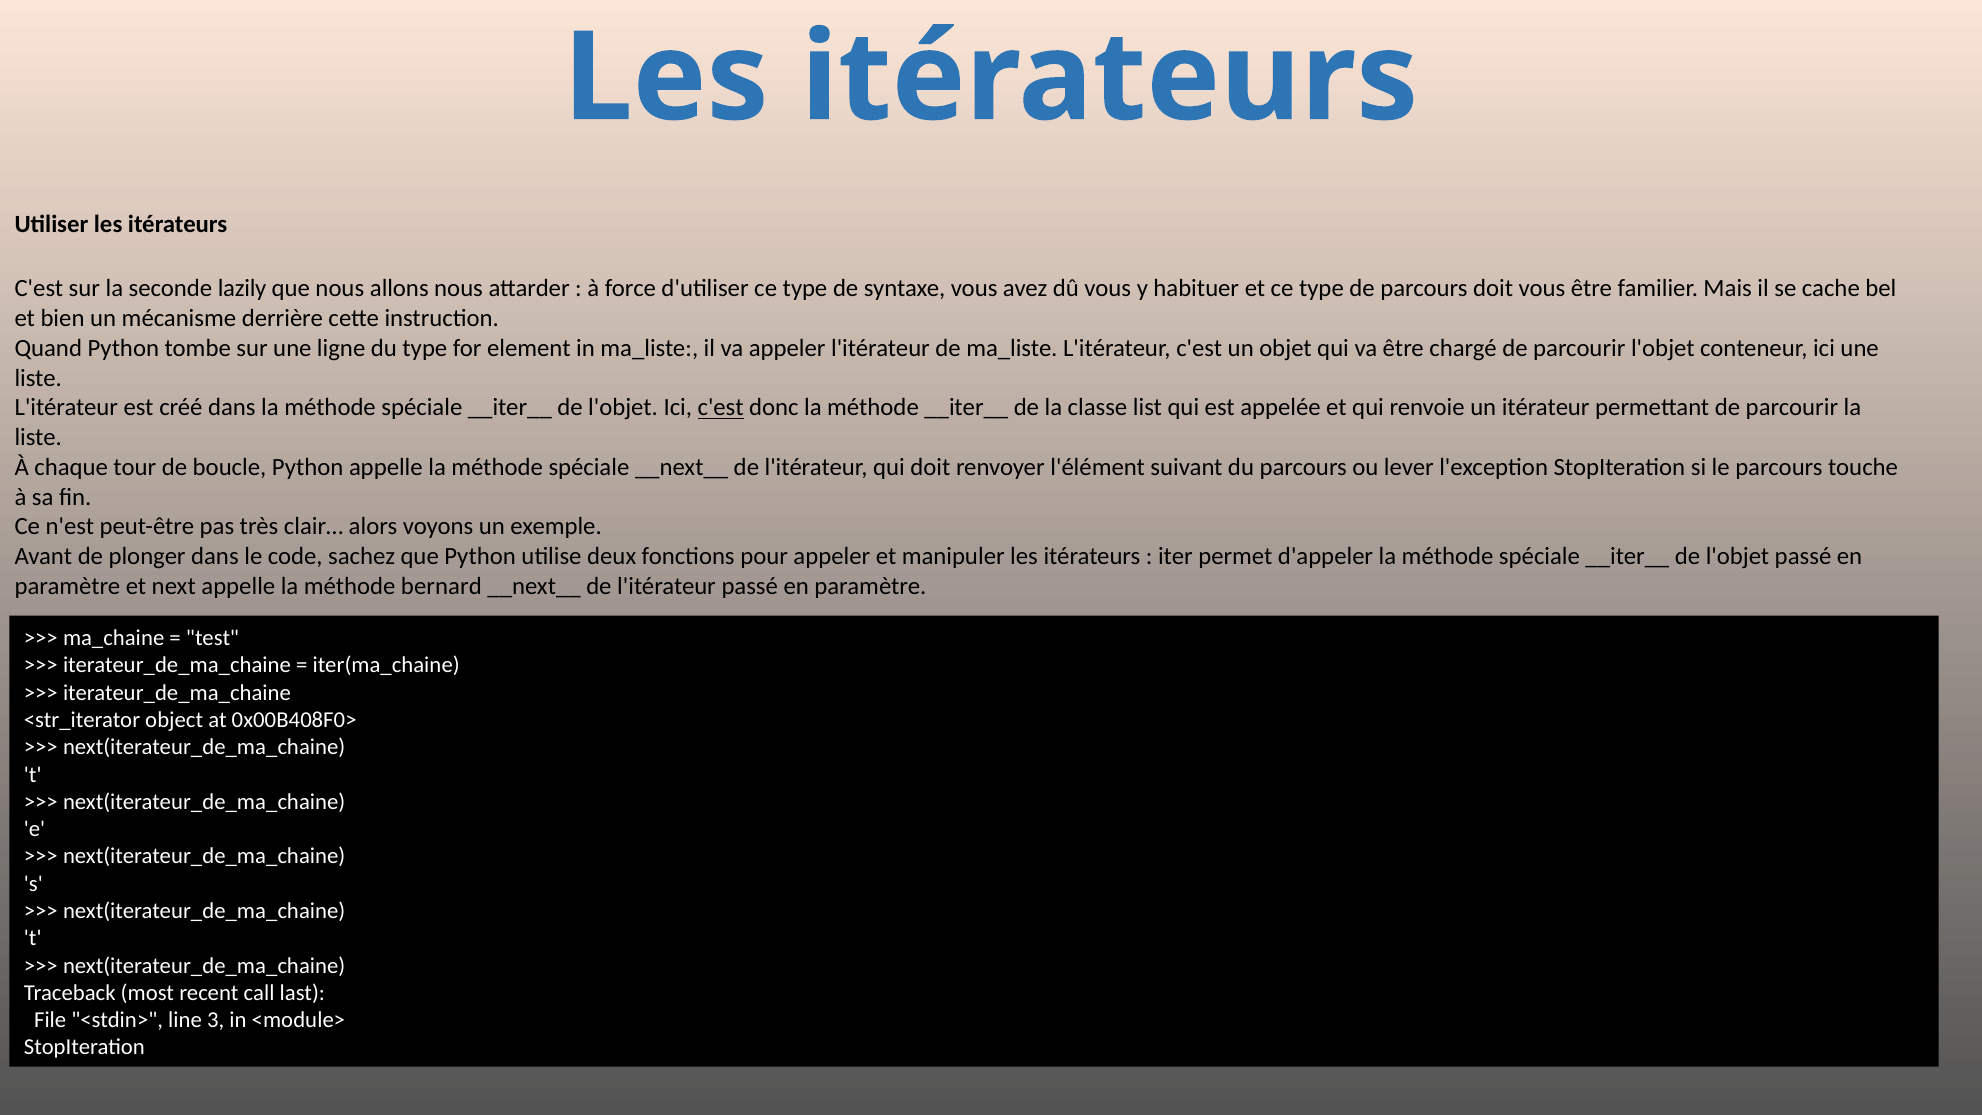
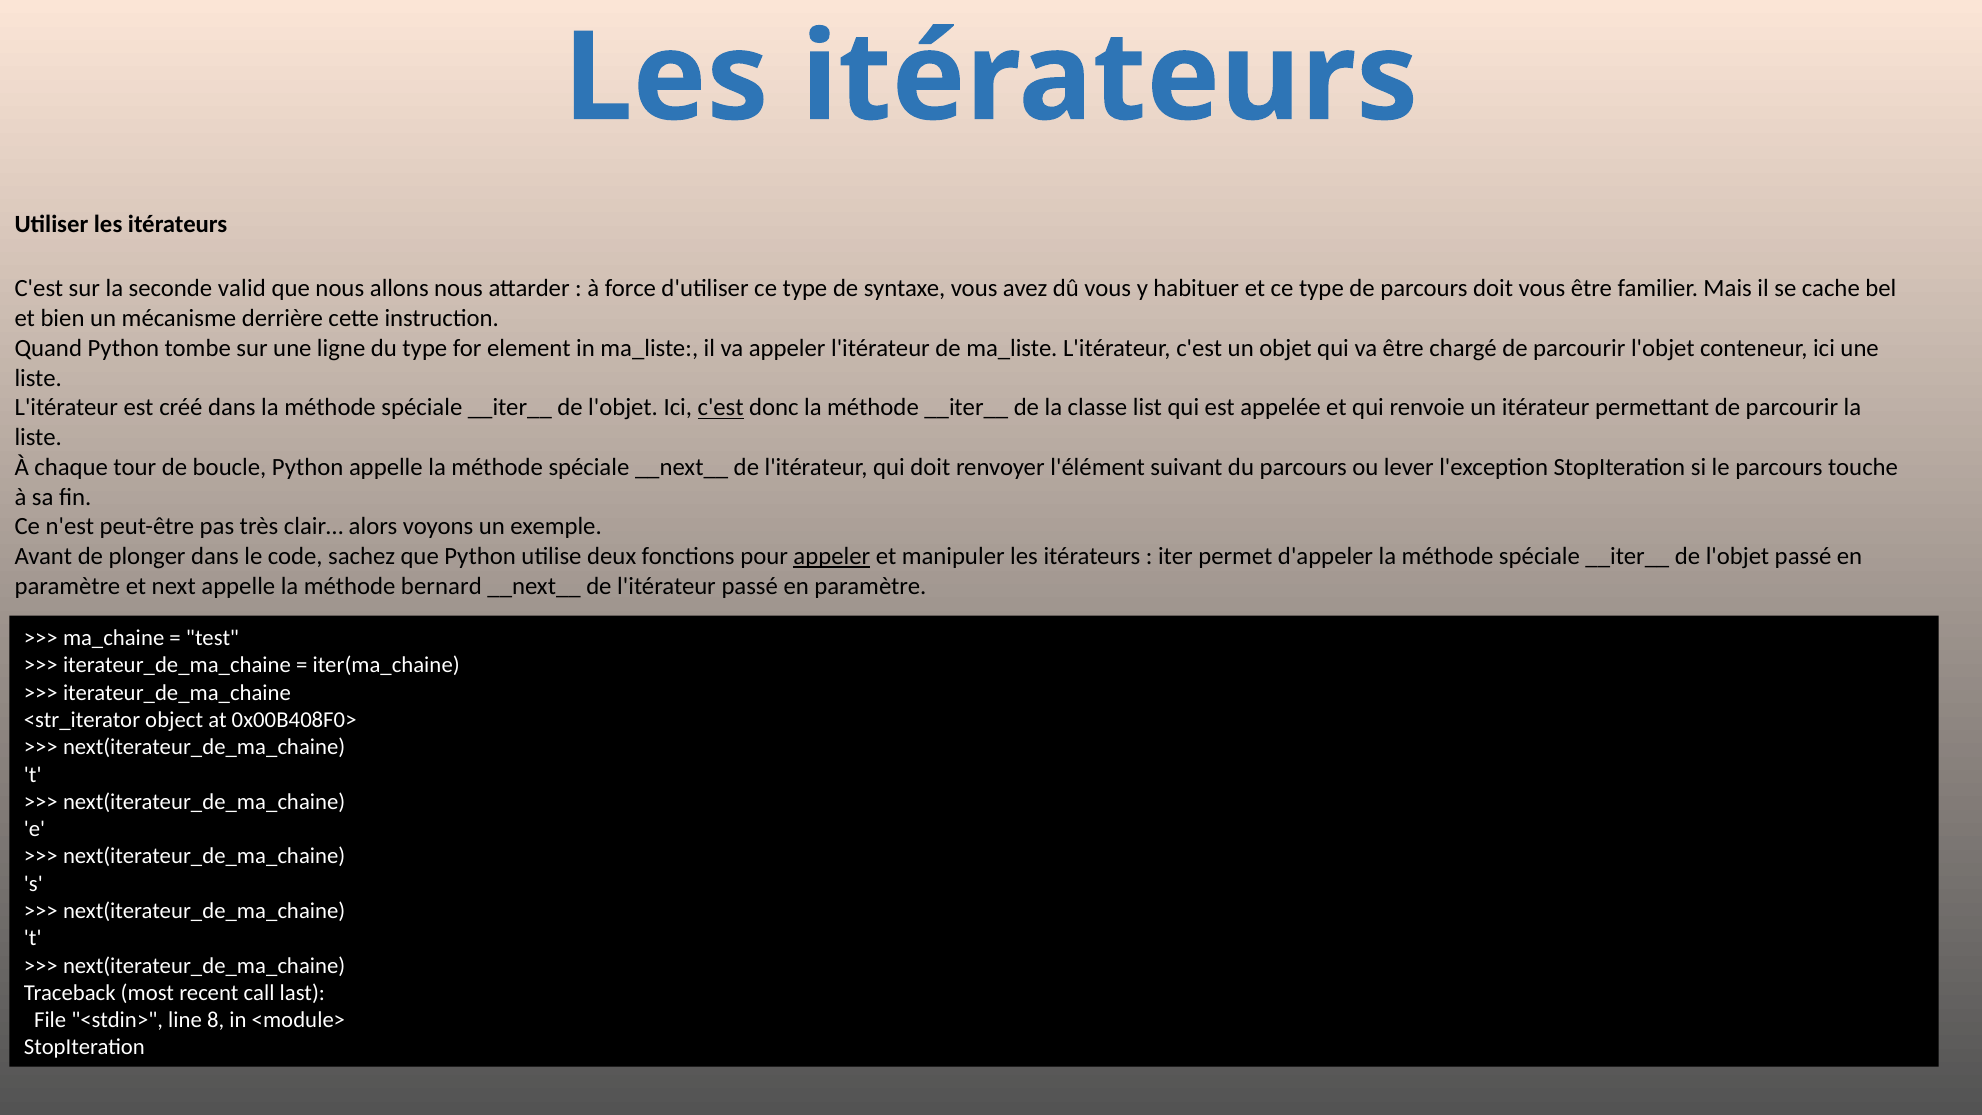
lazily: lazily -> valid (242, 289)
appeler underline: none -> present (832, 556)
3: 3 -> 8 (216, 1020)
